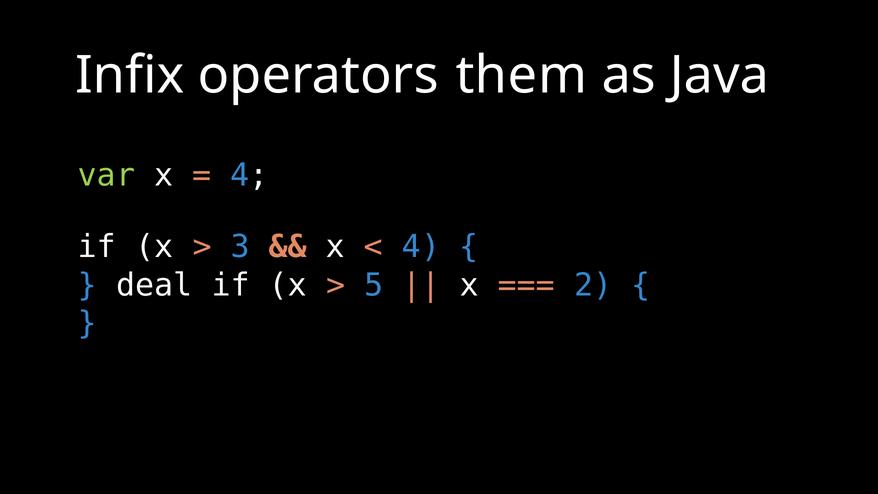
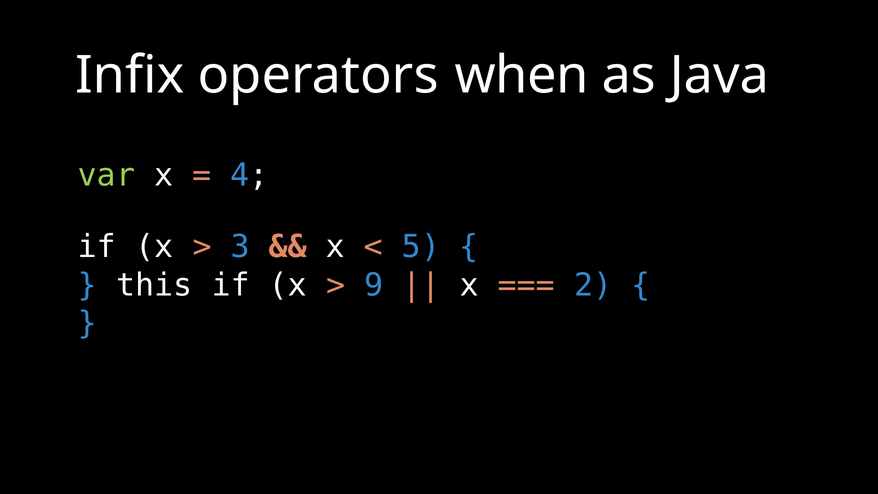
them: them -> when (522, 76)
4: 4 -> 5 (421, 247)
deal: deal -> this (154, 285)
5: 5 -> 9 (374, 285)
